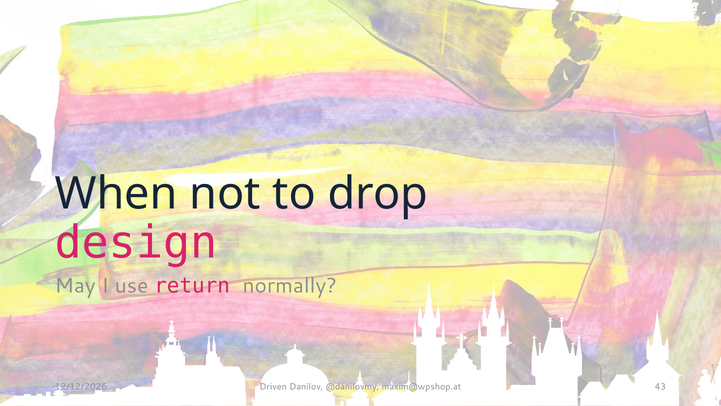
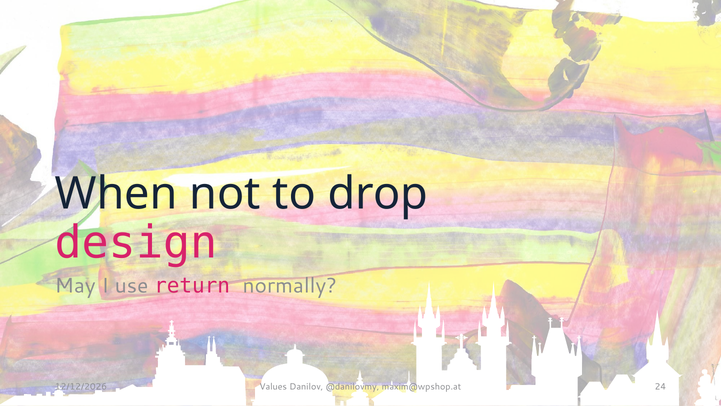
Driven: Driven -> Values (273, 386)
43: 43 -> 24 (660, 386)
